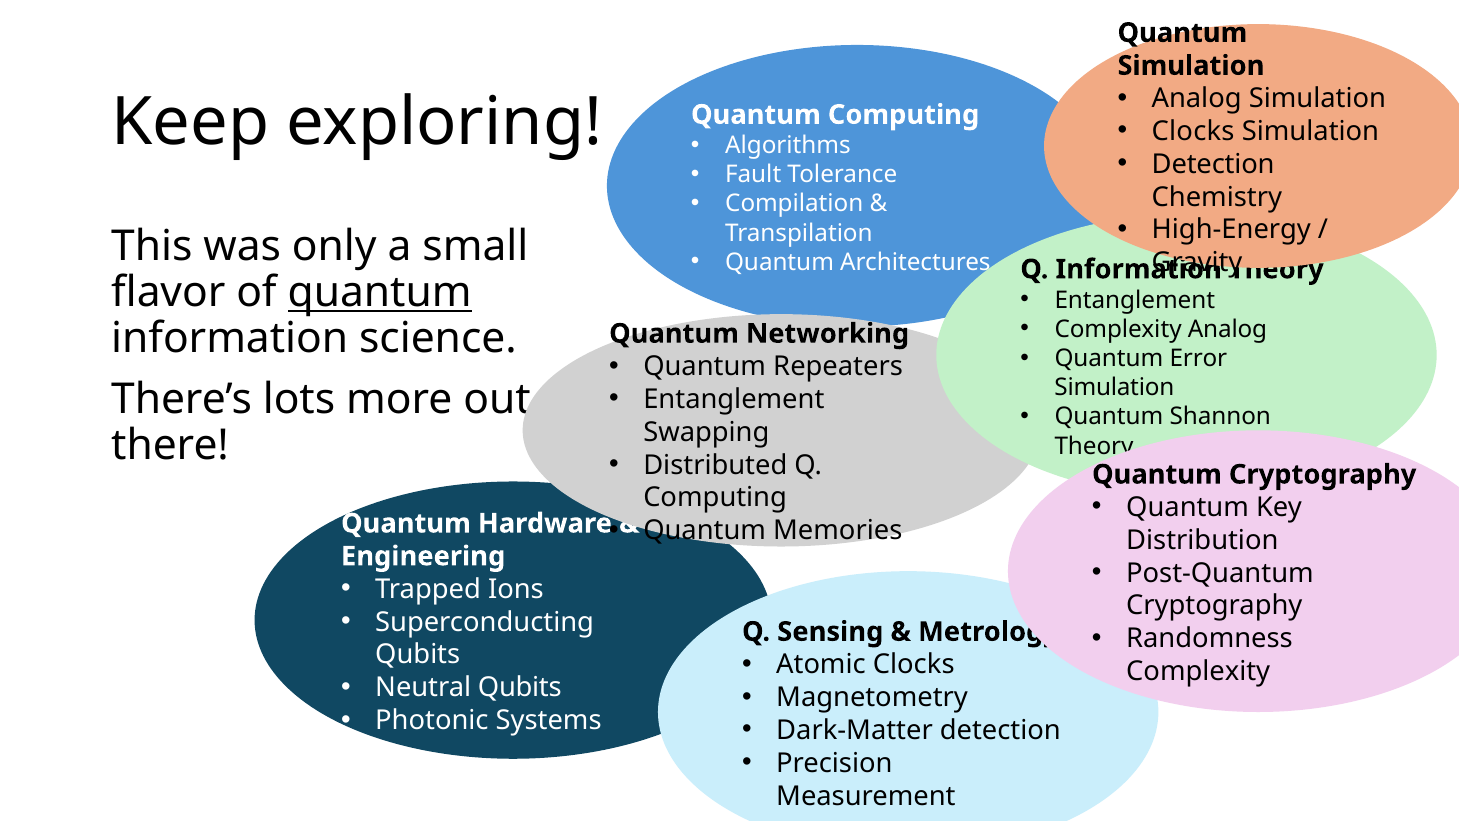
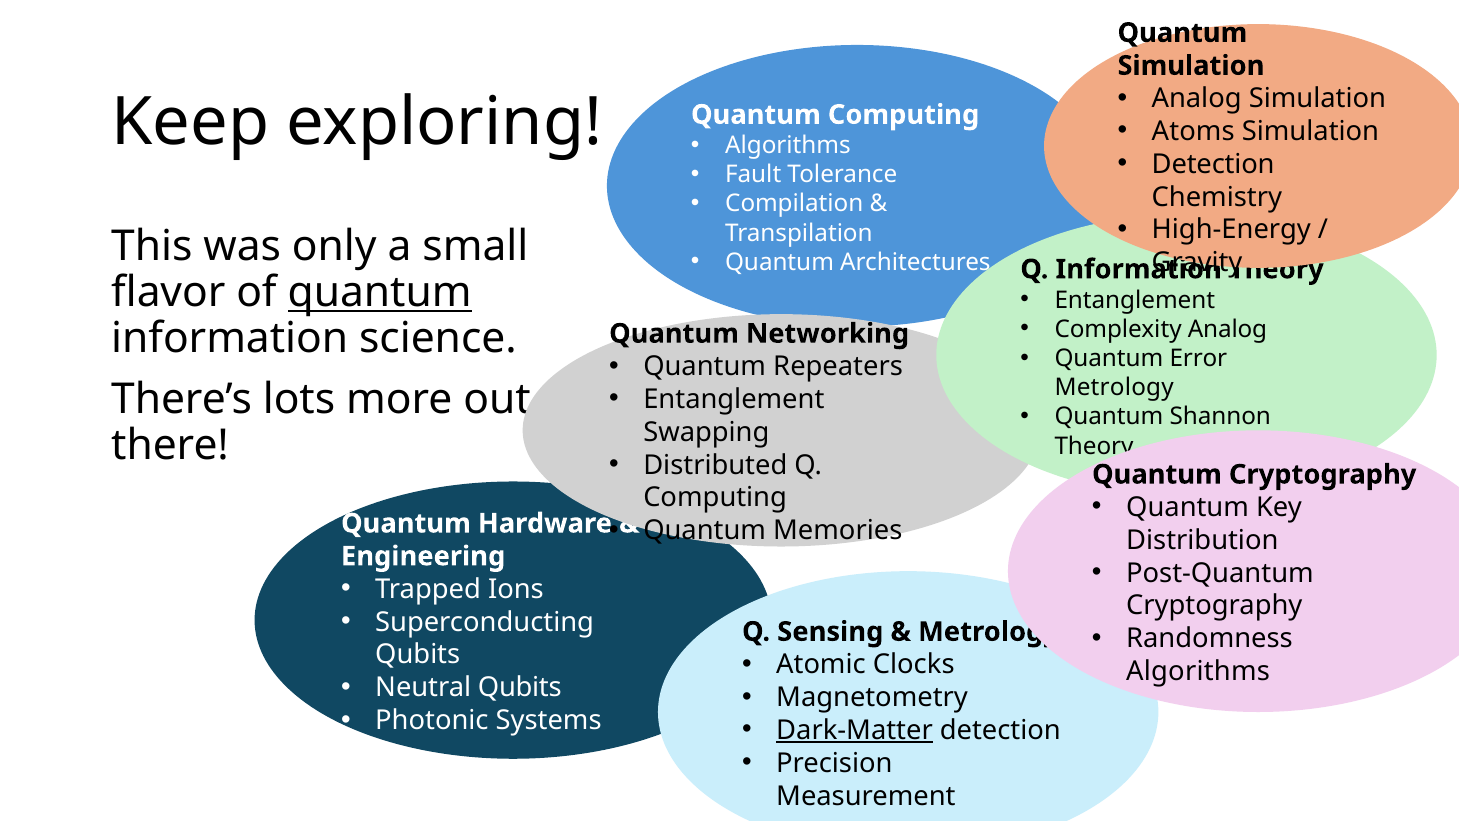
Clocks: Clocks -> Atoms (1193, 131)
Simulation: Simulation -> Metrology (1114, 388)
Complexity: Complexity -> Algorithms (1198, 671)
Dark-Matter underline: none -> present (855, 730)
